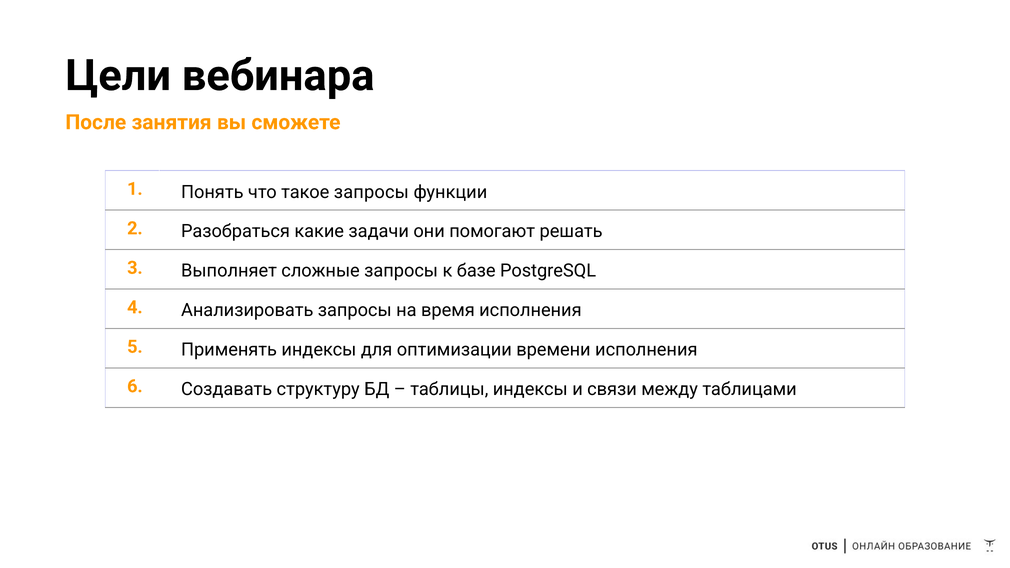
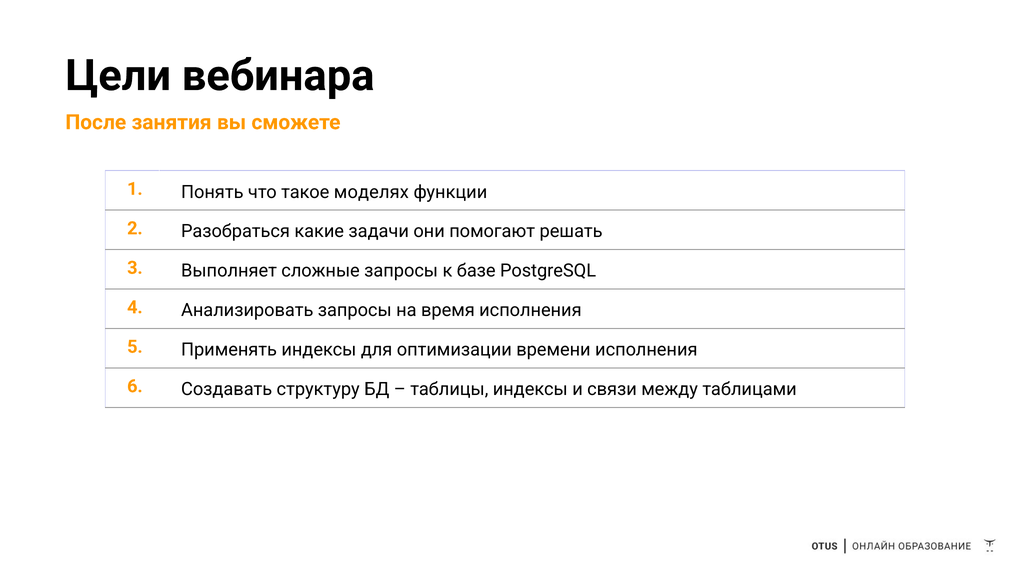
такое запросы: запросы -> моделях (371, 192)
